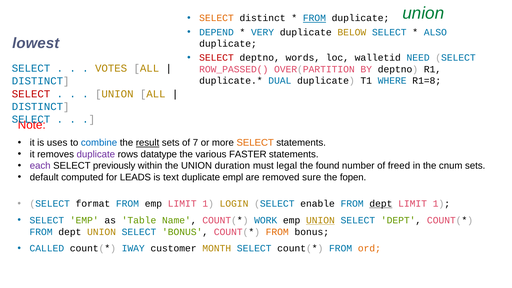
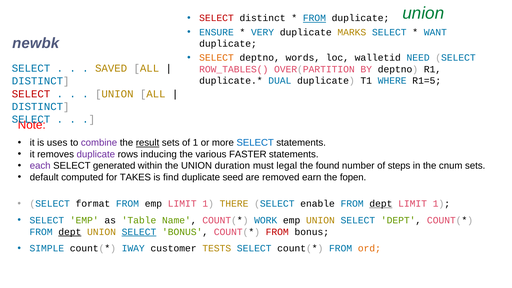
SELECT colour: orange -> red (216, 18)
DEPEND: DEPEND -> ENSURE (216, 32)
BELOW: BELOW -> MARKS (352, 32)
ALSO: ALSO -> WANT (435, 32)
lowest: lowest -> newbk (36, 43)
SELECT colour: red -> orange (216, 58)
VOTES: VOTES -> SAVED (111, 68)
ROW_PASSED(: ROW_PASSED( -> ROW_TABLES( (234, 69)
R1=8: R1=8 -> R1=5 (427, 81)
combine colour: blue -> purple (99, 143)
of 7: 7 -> 1 (195, 143)
SELECT colour: orange -> blue (255, 143)
datatype: datatype -> inducing (159, 154)
previously: previously -> generated (114, 166)
freed: freed -> steps (399, 166)
LEADS: LEADS -> TAKES (135, 177)
text: text -> find (171, 177)
empl: empl -> seed (233, 177)
sure: sure -> earn (312, 177)
LOGIN: LOGIN -> THERE (234, 204)
UNION underline: present -> none (320, 220)
dept underline: none -> present (70, 232)
SELECT underline: none -> present (139, 232)
FROM colour: orange -> red (277, 232)
CALLED: CALLED -> SIMPLE (47, 248)
MONTH: MONTH -> TESTS (217, 248)
